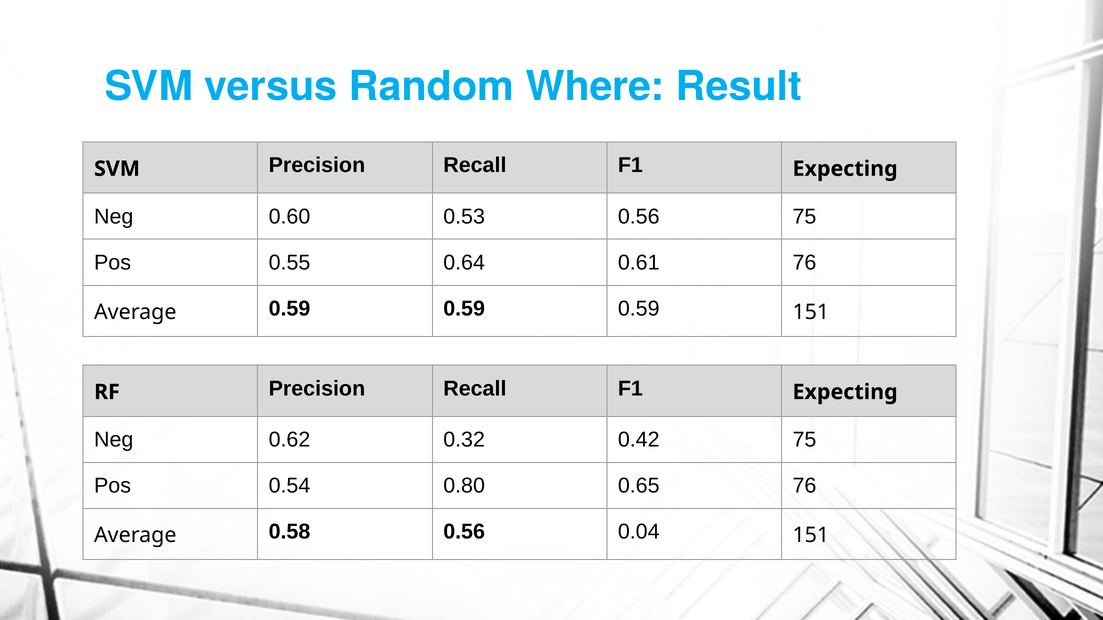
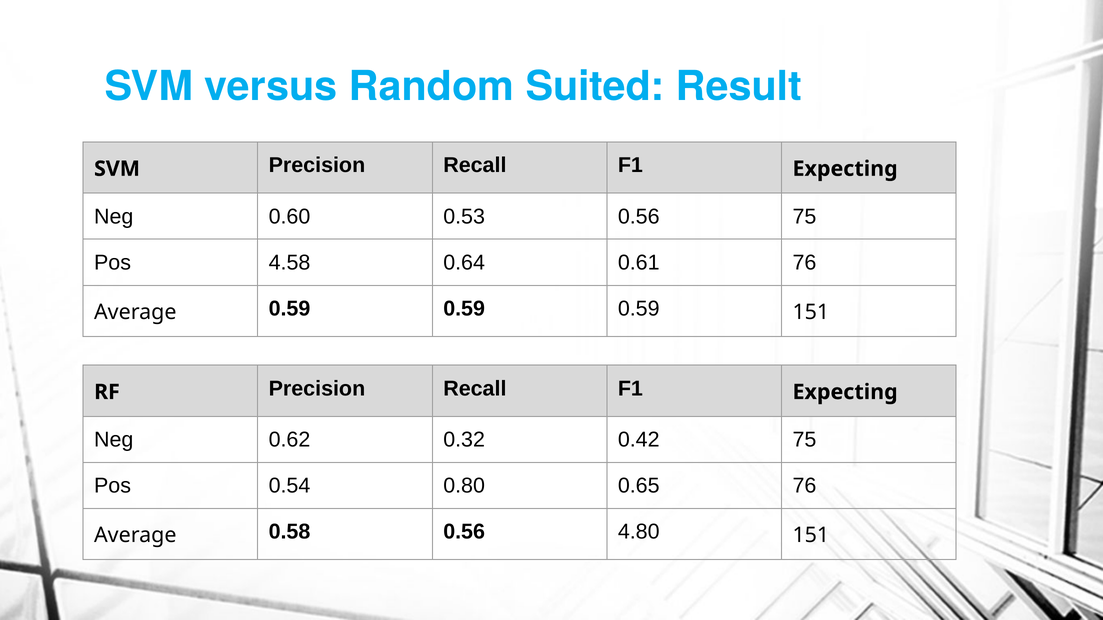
Where: Where -> Suited (595, 86)
0.55: 0.55 -> 4.58 (290, 263)
0.04: 0.04 -> 4.80 (639, 532)
